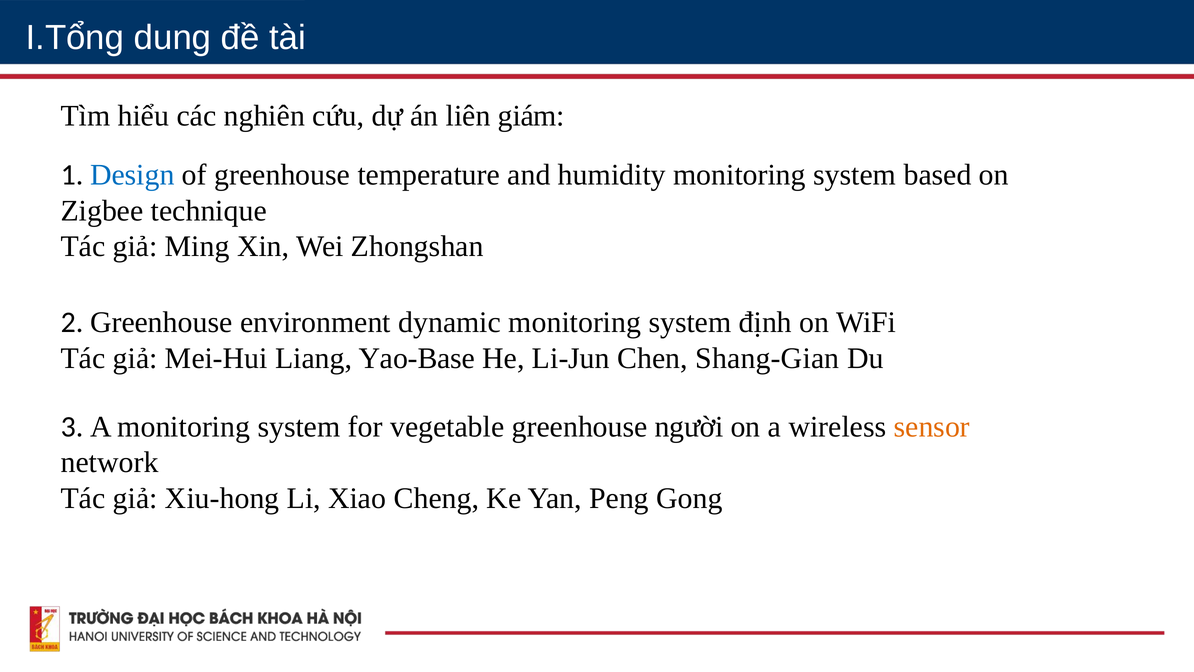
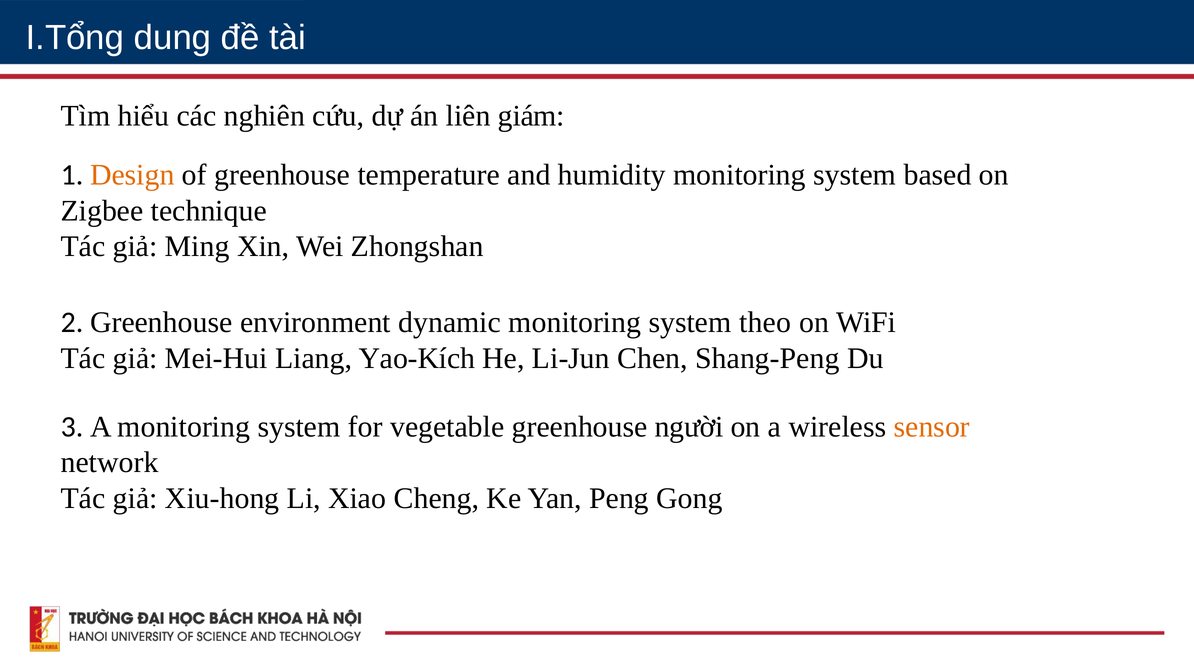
Design colour: blue -> orange (132, 175)
định: định -> theo (765, 322)
Yao-Base: Yao-Base -> Yao-Kích (417, 358)
Shang-Gian: Shang-Gian -> Shang-Peng (767, 358)
